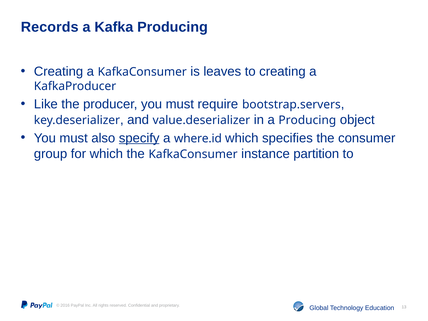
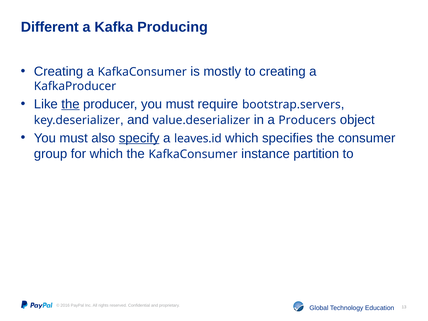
Records: Records -> Different (50, 27)
leaves: leaves -> mostly (222, 71)
the underline: none -> present (70, 104)
a Producing: Producing -> Producers (307, 120)
where.id: where.id -> leaves.id (198, 138)
